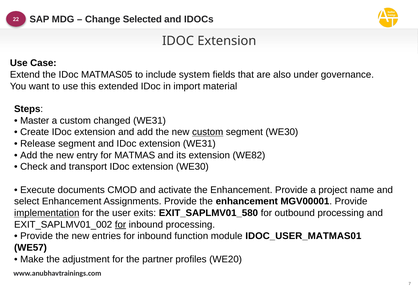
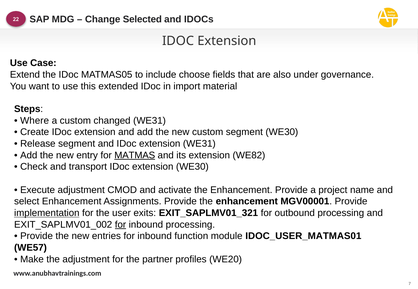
system: system -> choose (195, 75)
Master: Master -> Where (35, 121)
custom underline: present -> none (208, 132)
MATMAS underline: none -> present (135, 155)
Execute documents: documents -> adjustment (81, 190)
EXIT_SAPLMV01_580: EXIT_SAPLMV01_580 -> EXIT_SAPLMV01_321 (208, 213)
